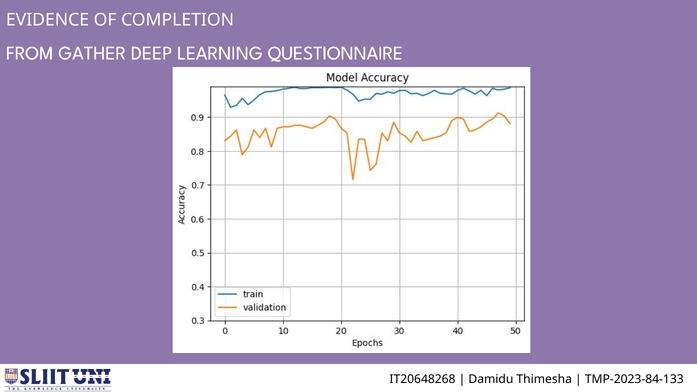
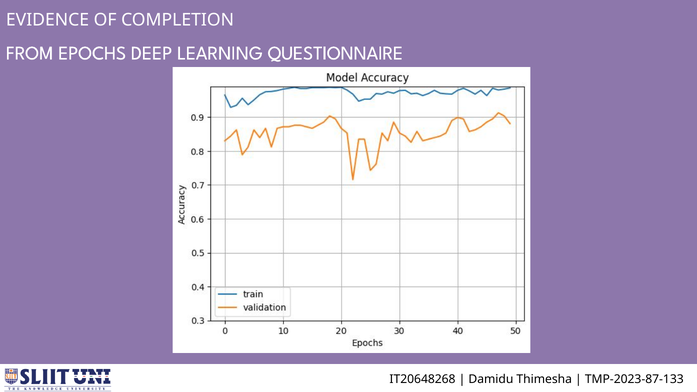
GATHER: GATHER -> EPOCHS (92, 53)
TMP-2023-84-133: TMP-2023-84-133 -> TMP-2023-87-133 (634, 380)
